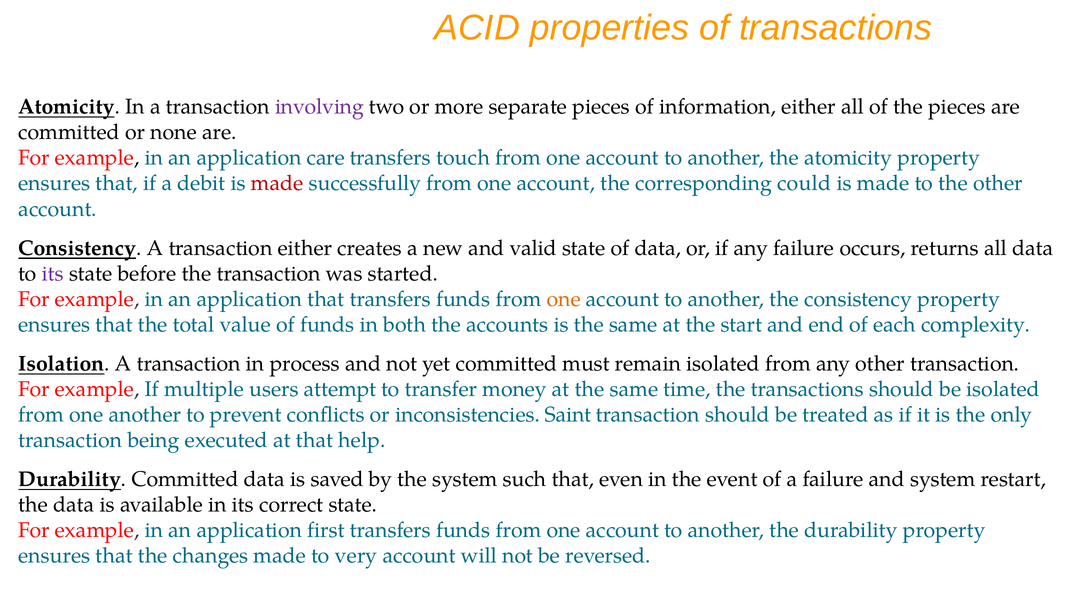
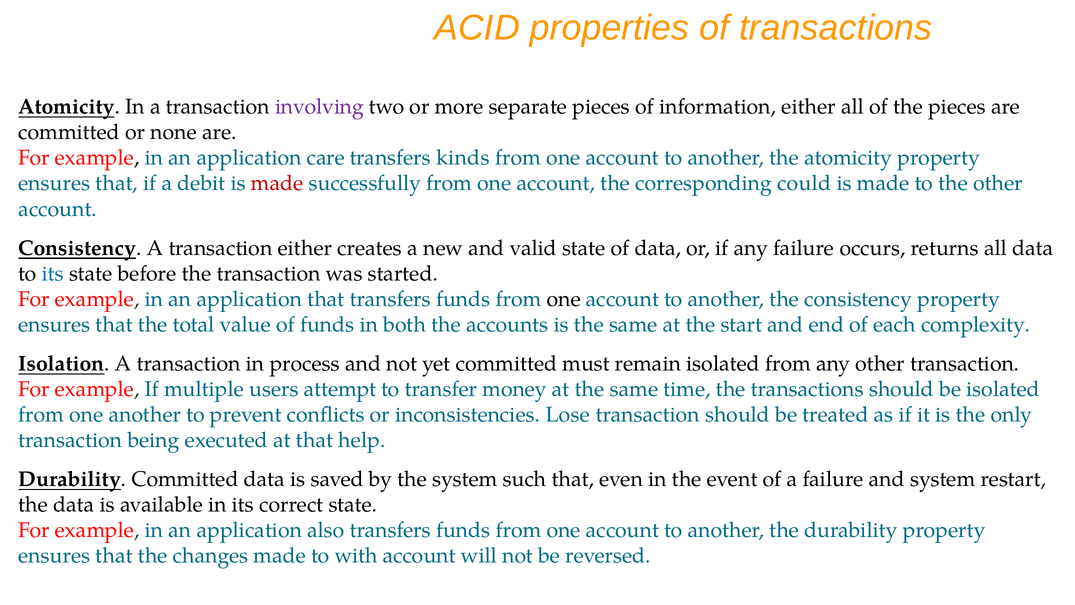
touch: touch -> kinds (463, 158)
its colour: purple -> blue (53, 273)
one colour: orange -> black (564, 299)
Saint: Saint -> Lose (568, 414)
first: first -> also (326, 530)
very: very -> with (356, 556)
